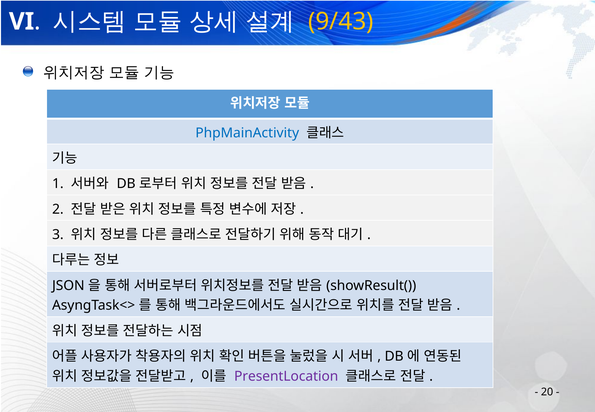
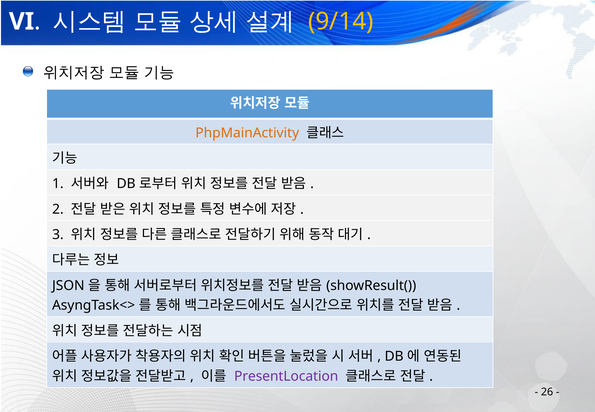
9/43: 9/43 -> 9/14 (341, 21)
PhpMainActivity colour: blue -> orange (247, 133)
20: 20 -> 26 (547, 392)
